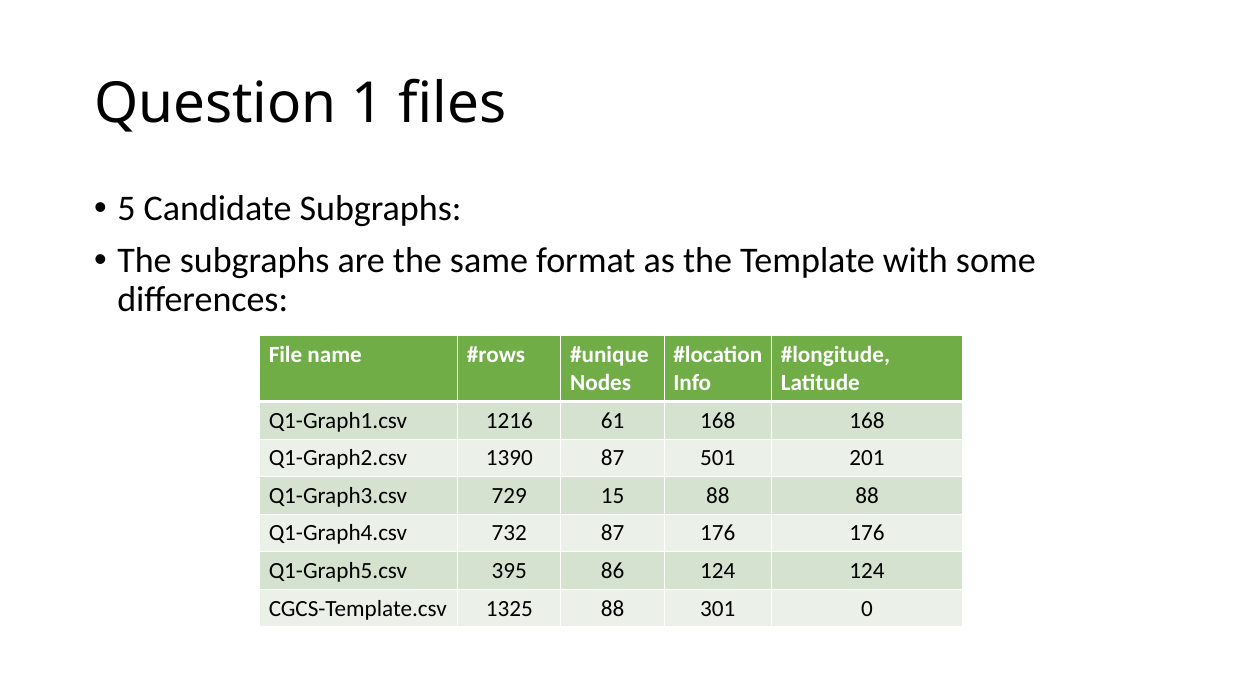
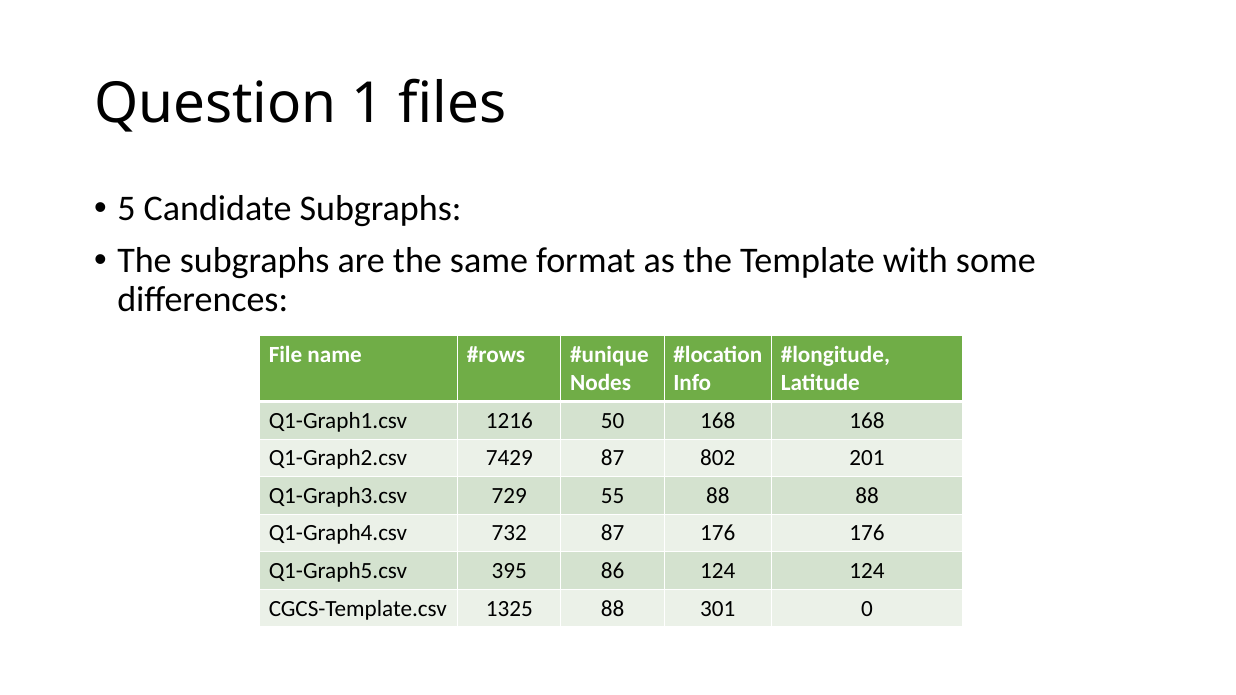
61: 61 -> 50 (613, 421)
1390: 1390 -> 7429 (509, 458)
501: 501 -> 802 (718, 458)
15: 15 -> 55 (613, 496)
